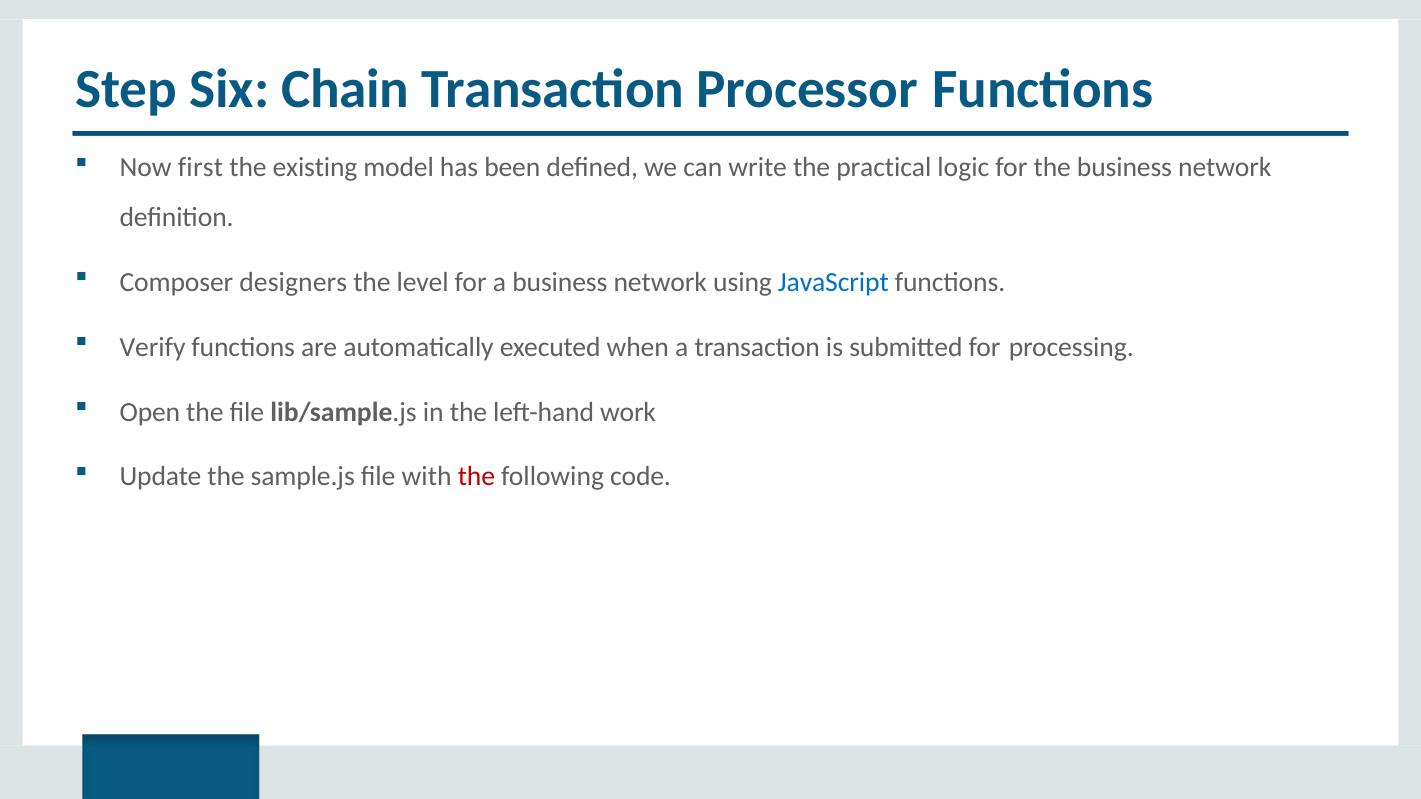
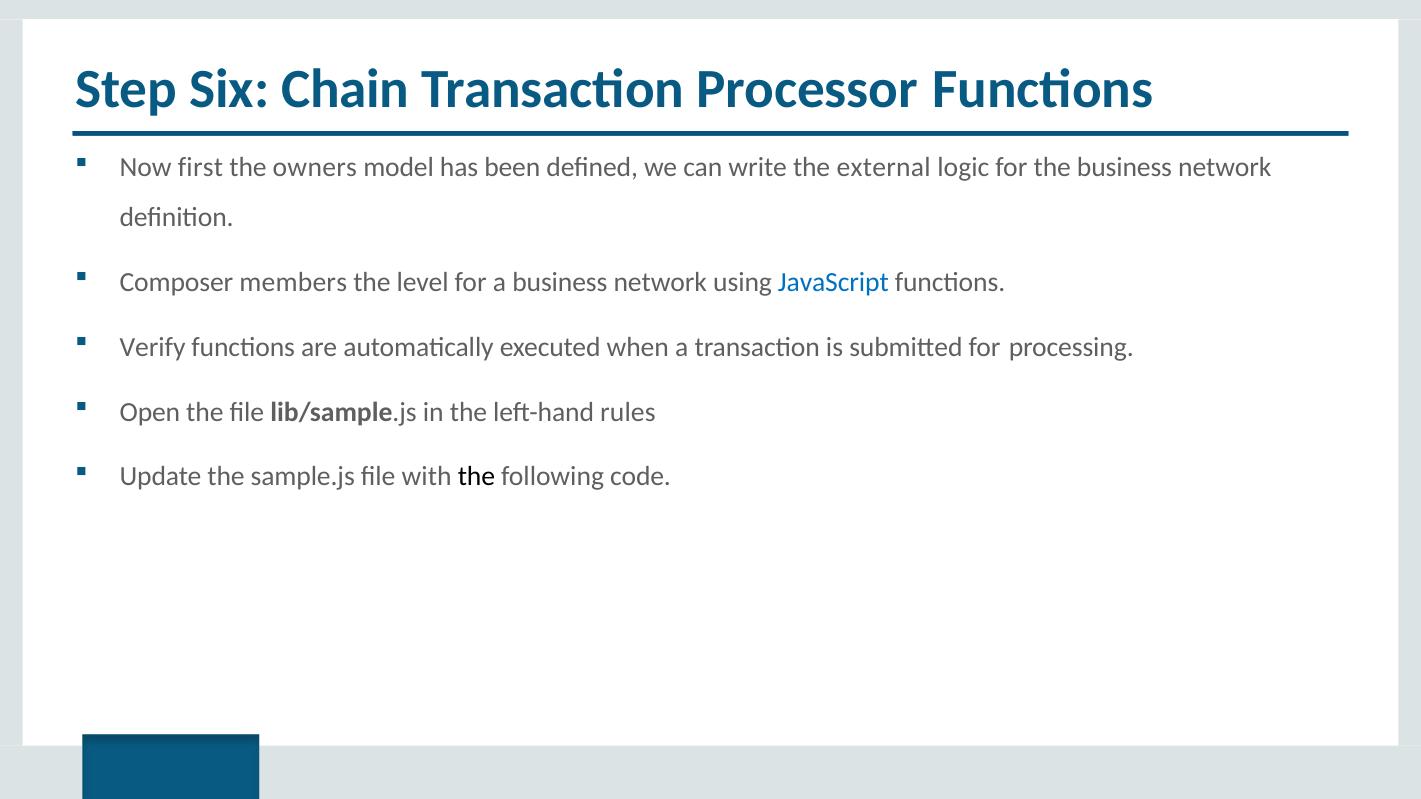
existing: existing -> owners (315, 168)
practical: practical -> external (884, 168)
designers: designers -> members (293, 282)
work: work -> rules (628, 412)
the colour: red -> black (476, 477)
